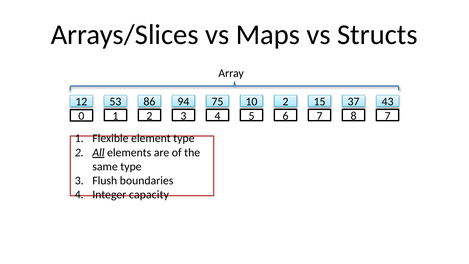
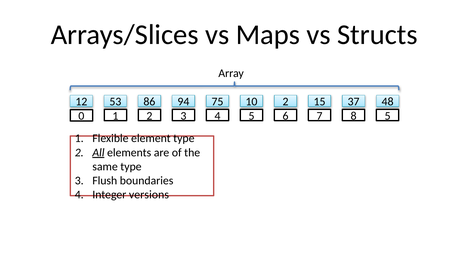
43: 43 -> 48 (388, 102)
8 7: 7 -> 5 (388, 116)
capacity: capacity -> versions (149, 195)
